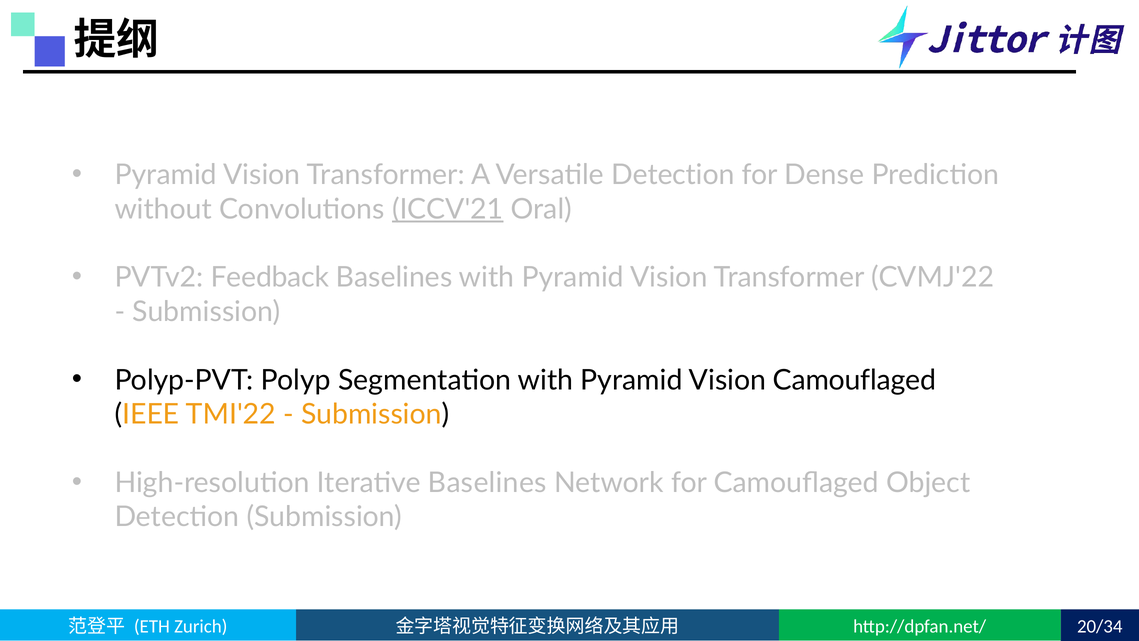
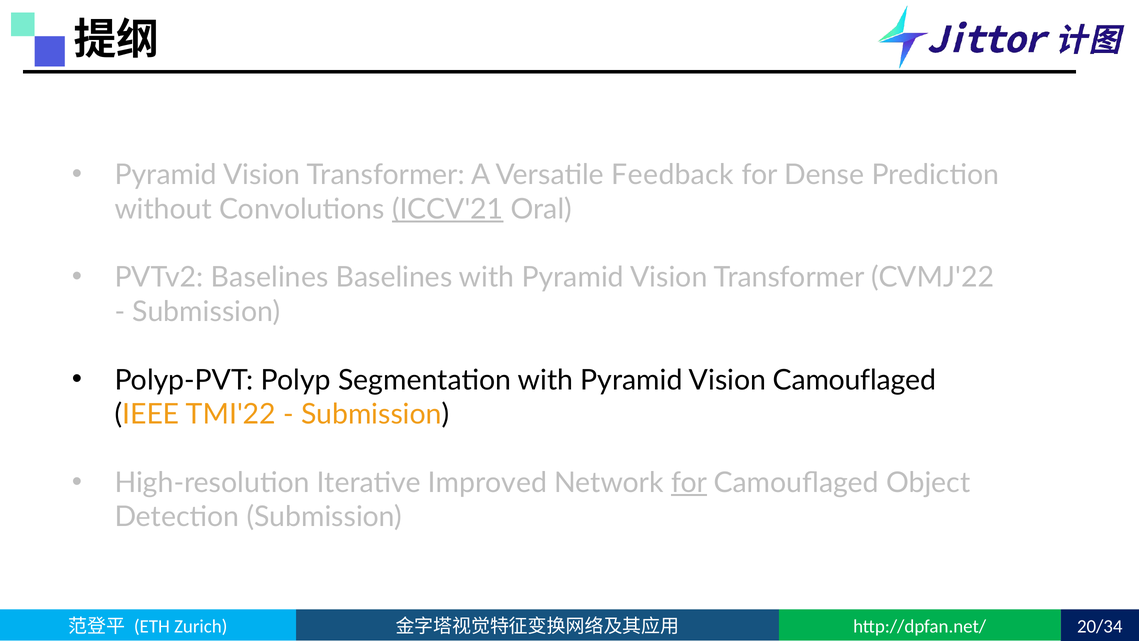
Versatile Detection: Detection -> Feedback (673, 175)
PVTv2 Feedback: Feedback -> Baselines (270, 277)
Iterative Baselines: Baselines -> Improved (487, 482)
for underline: none -> present (689, 482)
